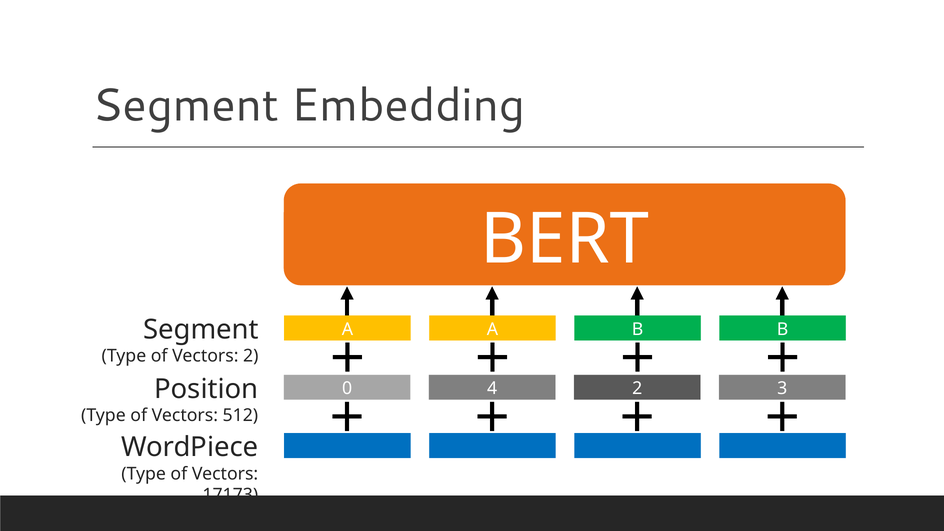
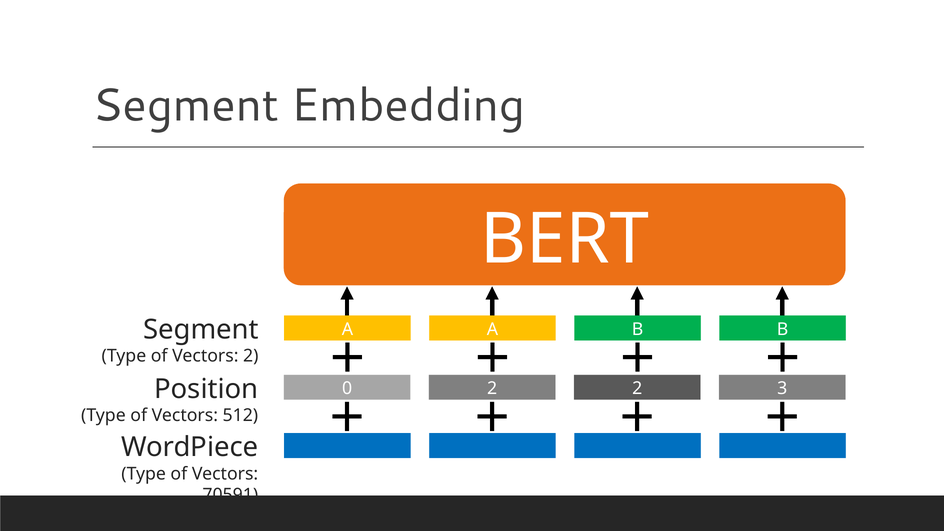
0 4: 4 -> 2 (492, 389)
17173: 17173 -> 70591 (230, 495)
